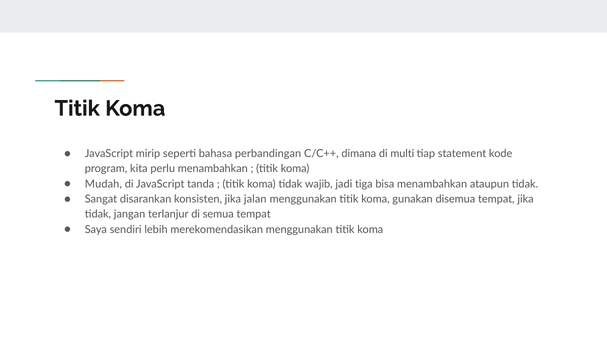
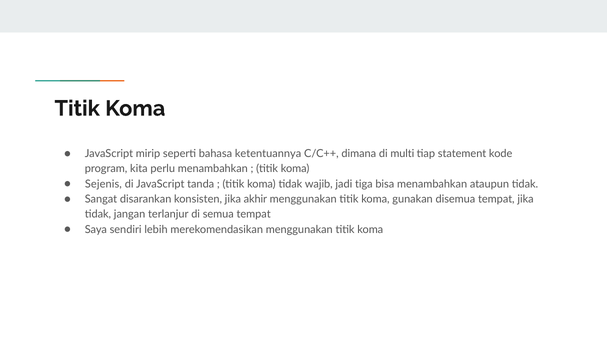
perbandingan: perbandingan -> ketentuannya (268, 153)
Mudah: Mudah -> Sejenis (103, 184)
jalan: jalan -> akhir (255, 199)
